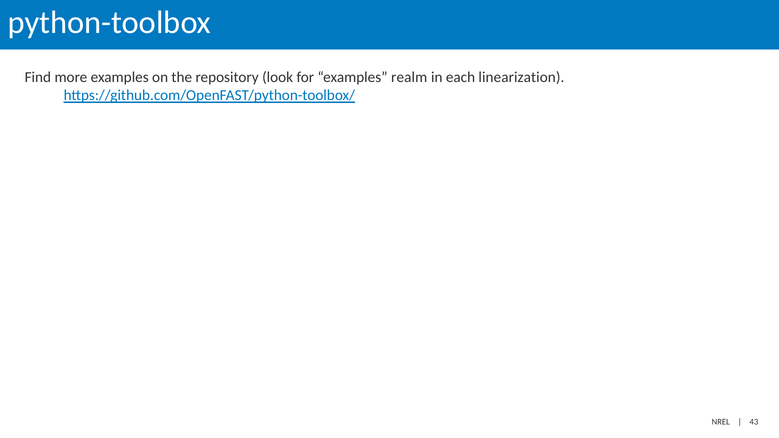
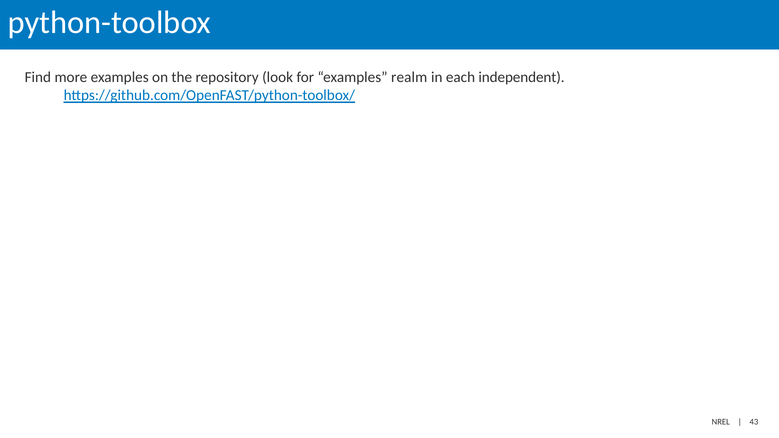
linearization: linearization -> independent (522, 77)
